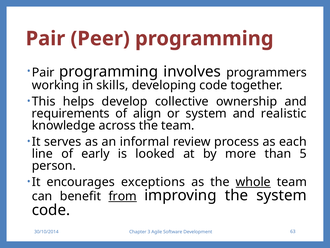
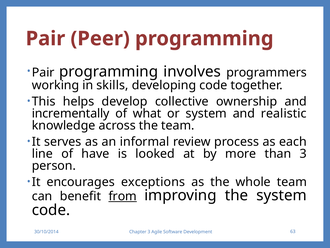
requirements: requirements -> incrementally (71, 113)
align: align -> what (147, 113)
early: early -> have (95, 153)
than 5: 5 -> 3 (303, 153)
whole underline: present -> none (253, 182)
